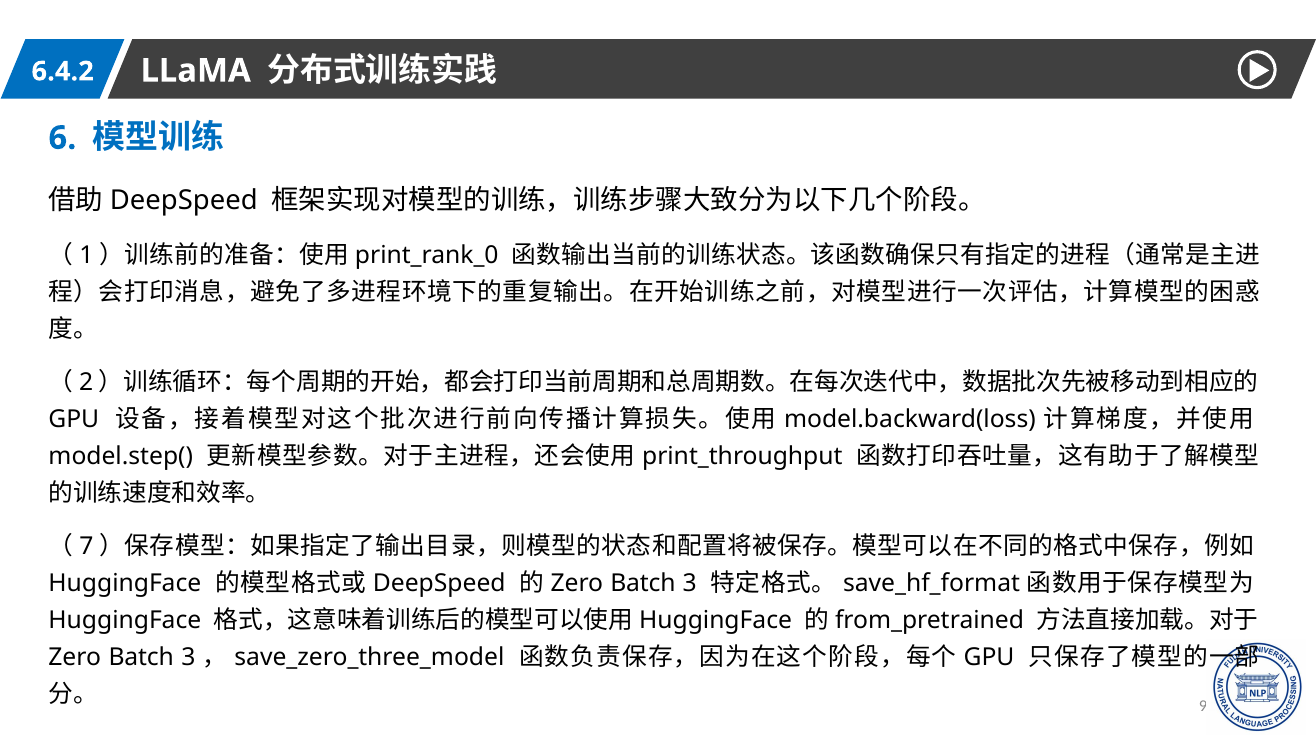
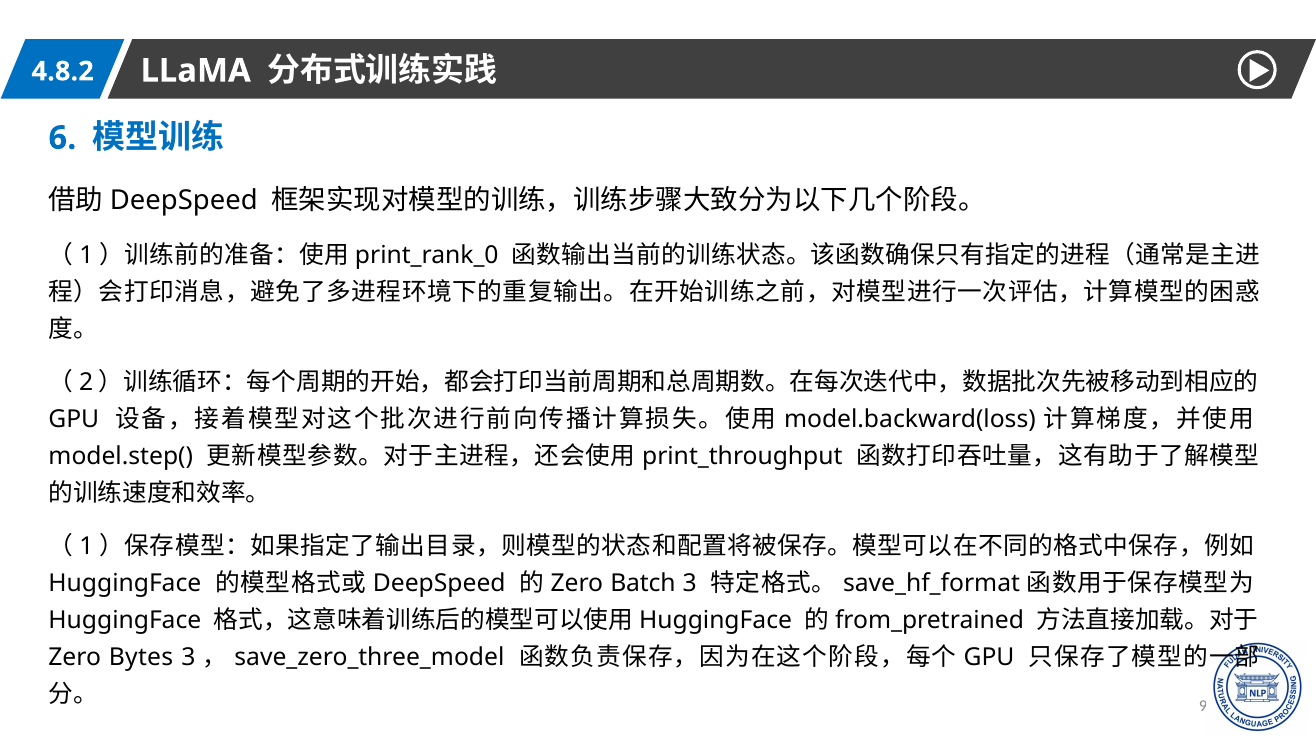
6.4.2: 6.4.2 -> 4.8.2 (63, 71)
7: 7 -> 1 (87, 547)
Batch: Batch -> Bytes (141, 658)
